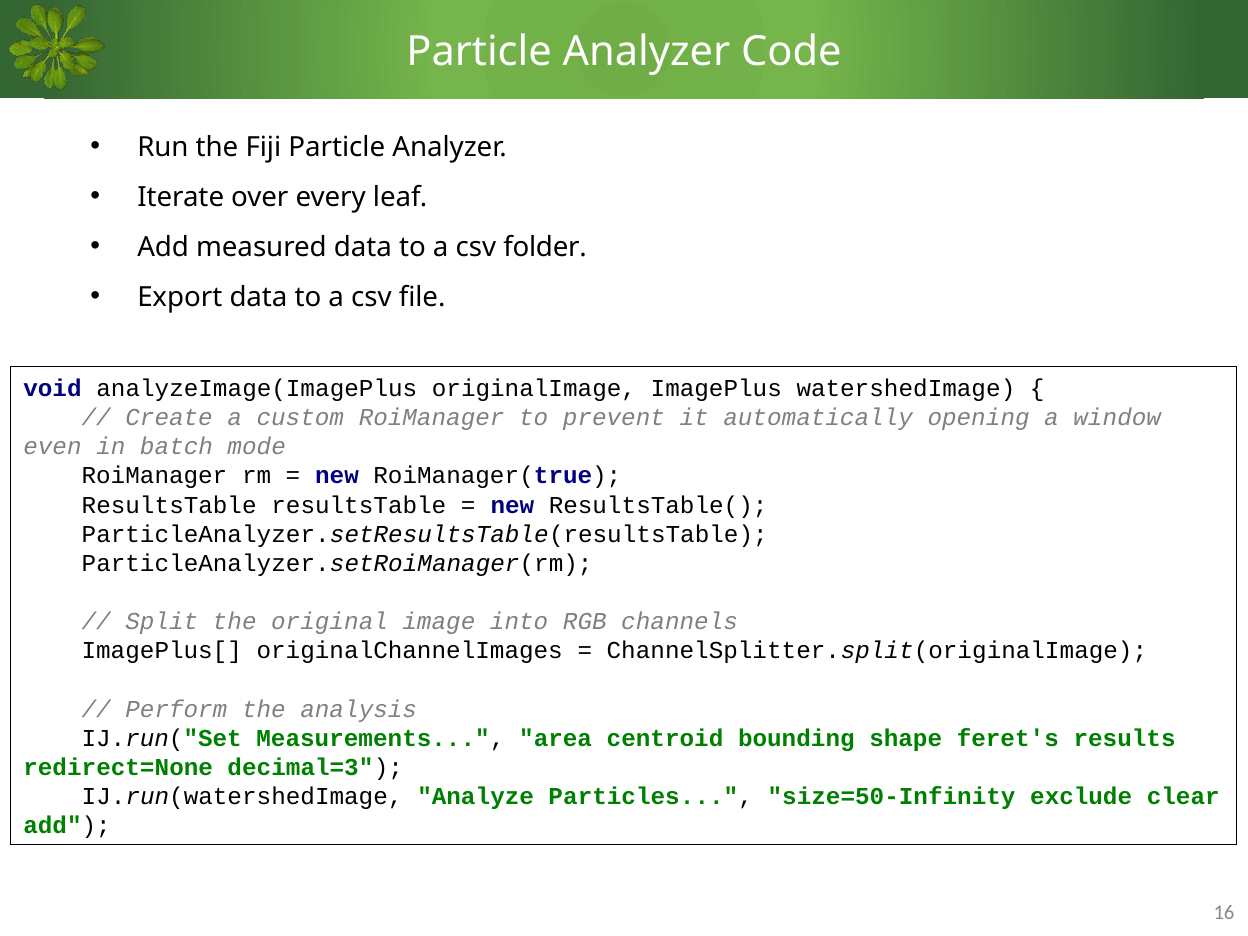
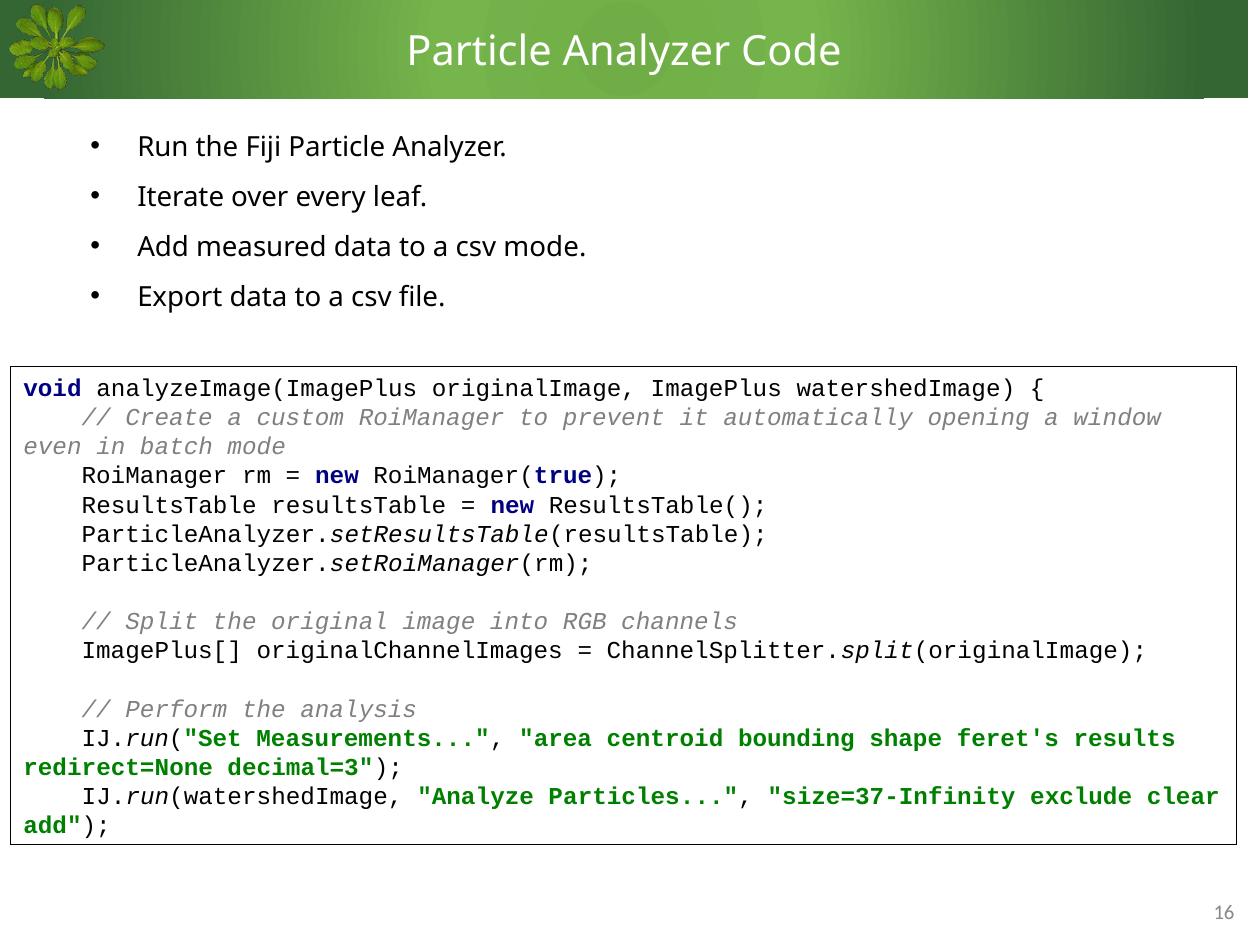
csv folder: folder -> mode (545, 247)
size=50-Infinity: size=50-Infinity -> size=37-Infinity (892, 796)
